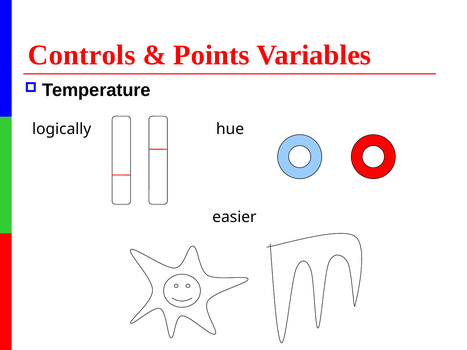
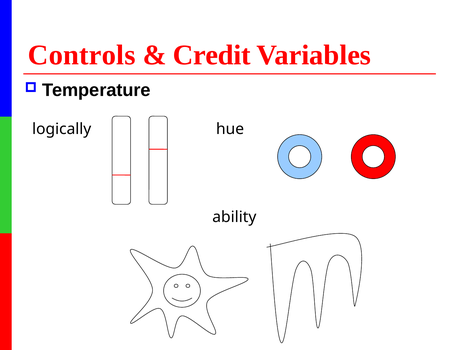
Points: Points -> Credit (212, 55)
easier: easier -> ability (234, 217)
